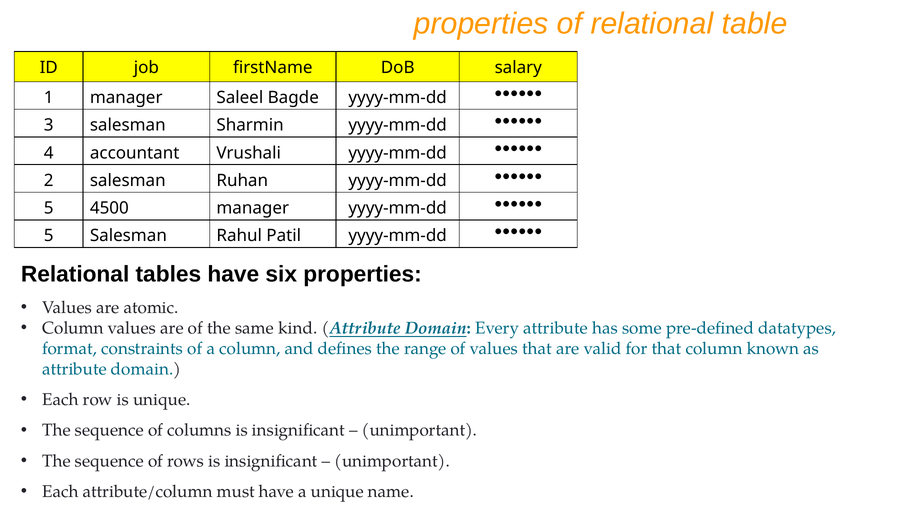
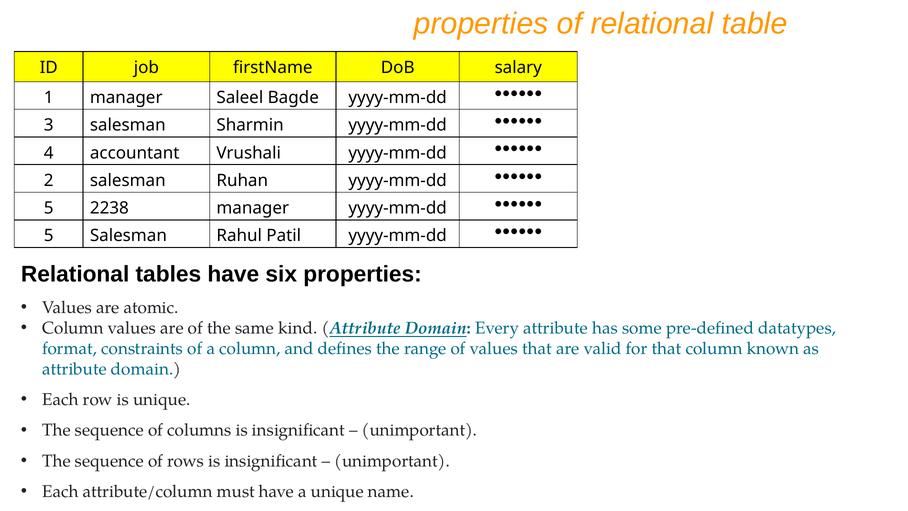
4500: 4500 -> 2238 (109, 208)
